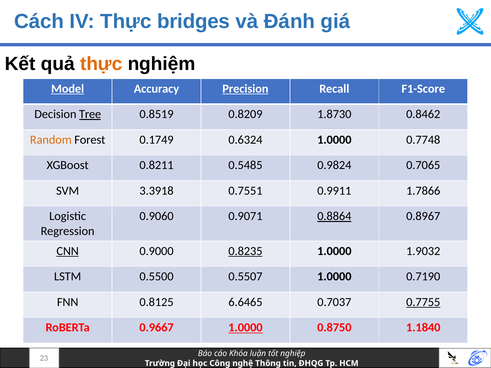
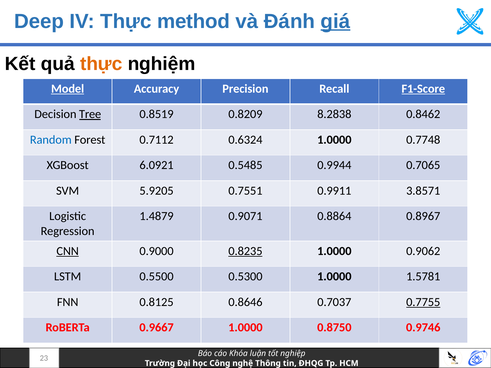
Cách: Cách -> Deep (39, 21)
bridges: bridges -> method (194, 21)
giá underline: none -> present (335, 21)
Precision underline: present -> none (245, 89)
F1-Score underline: none -> present (423, 89)
1.8730: 1.8730 -> 8.2838 (334, 114)
Random colour: orange -> blue (51, 140)
0.1749: 0.1749 -> 0.7112 (157, 140)
0.8211: 0.8211 -> 6.0921 (157, 165)
0.9824: 0.9824 -> 0.9944 (334, 165)
3.3918: 3.3918 -> 5.9205 (157, 191)
1.7866: 1.7866 -> 3.8571 (423, 191)
0.9060: 0.9060 -> 1.4879 (157, 216)
0.8864 underline: present -> none (334, 216)
1.9032: 1.9032 -> 0.9062 (423, 251)
0.5507: 0.5507 -> 0.5300 (245, 277)
0.7190: 0.7190 -> 1.5781 (423, 277)
6.6465: 6.6465 -> 0.8646 (245, 302)
1.0000 underline: present -> none (245, 328)
1.1840: 1.1840 -> 0.9746 (423, 328)
